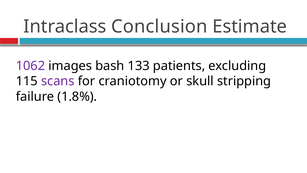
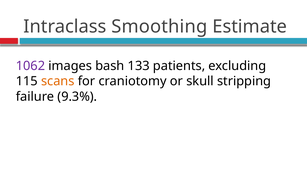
Conclusion: Conclusion -> Smoothing (159, 26)
scans colour: purple -> orange (58, 81)
1.8%: 1.8% -> 9.3% (77, 96)
